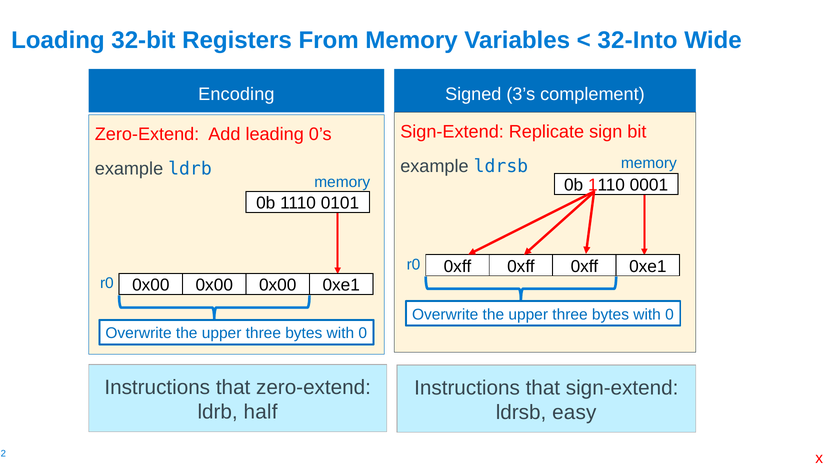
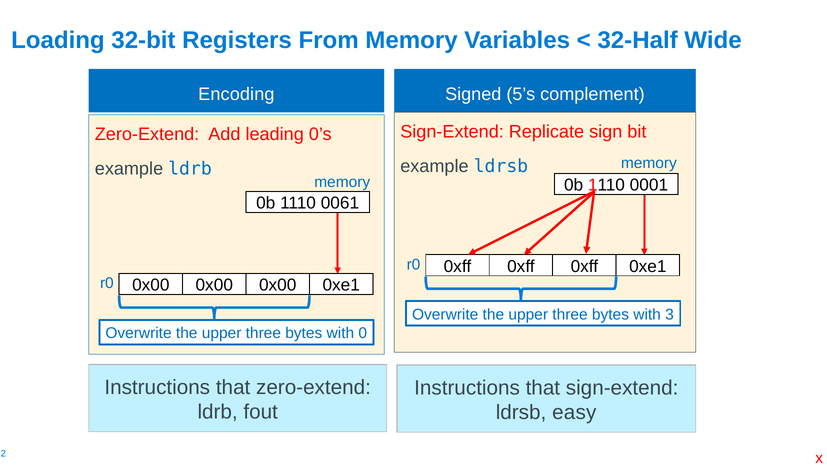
32-Into: 32-Into -> 32-Half (638, 40)
3’s: 3’s -> 5’s (521, 94)
0101: 0101 -> 0061 (340, 203)
0: 0 -> 3 (669, 315)
half: half -> fout (261, 412)
